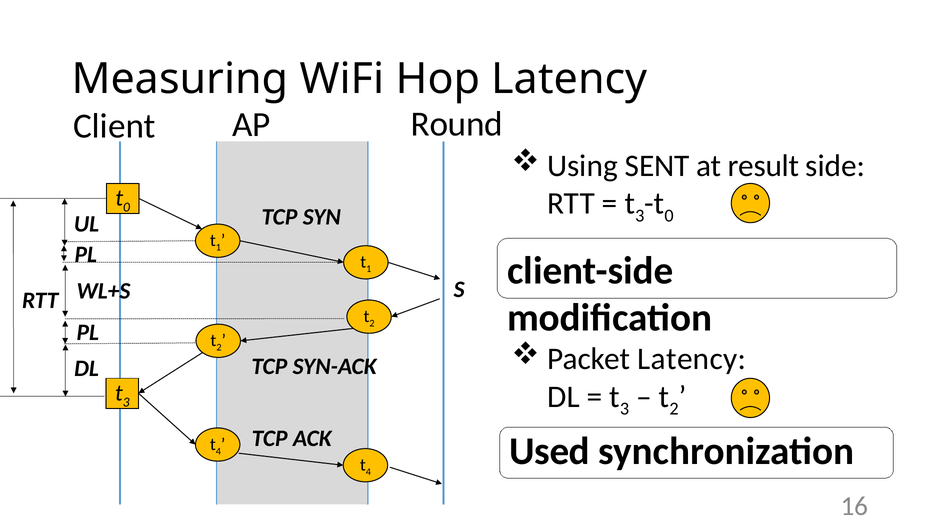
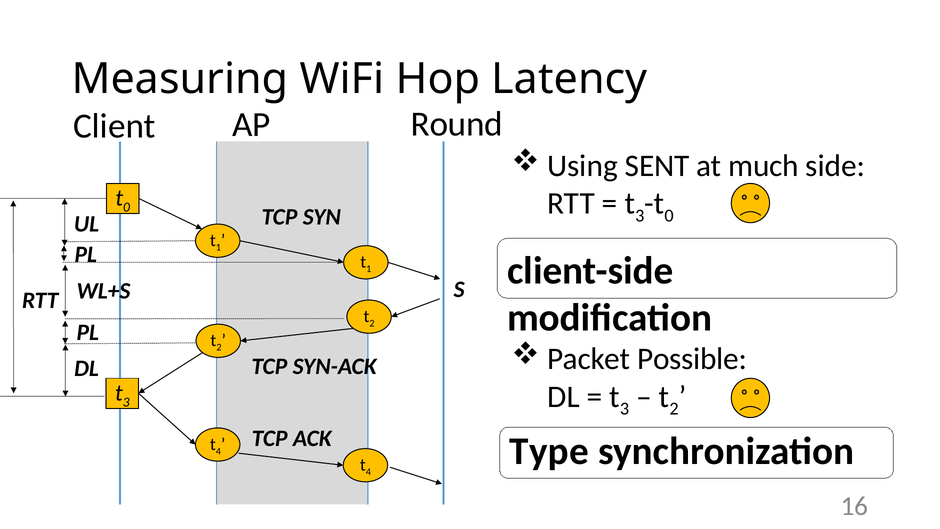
result: result -> much (763, 166)
Packet Latency: Latency -> Possible (692, 359)
Used: Used -> Type (549, 451)
